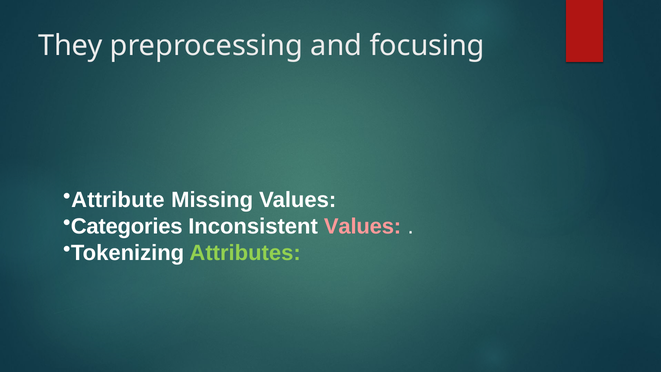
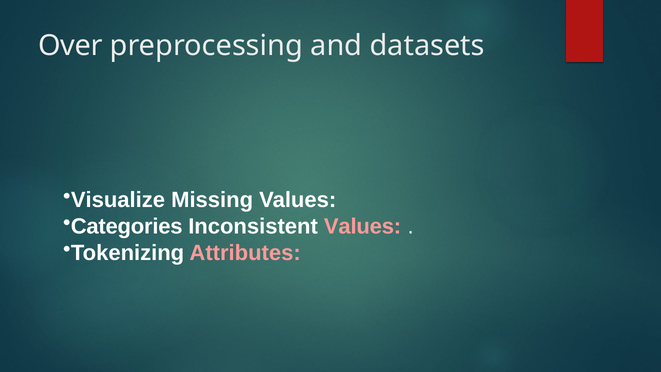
They: They -> Over (70, 46)
focusing: focusing -> datasets (427, 46)
Attribute: Attribute -> Visualize (118, 200)
Attributes colour: light green -> pink (245, 253)
